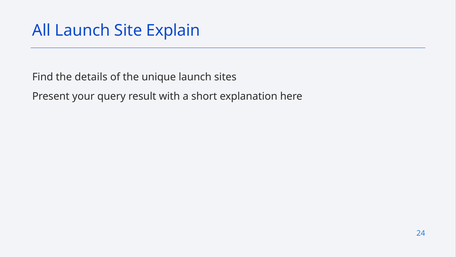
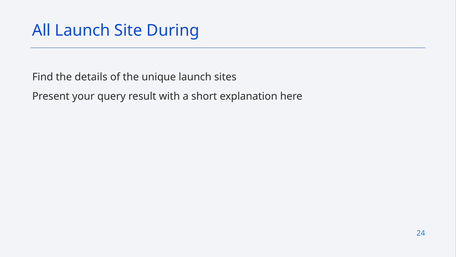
Explain: Explain -> During (173, 30)
